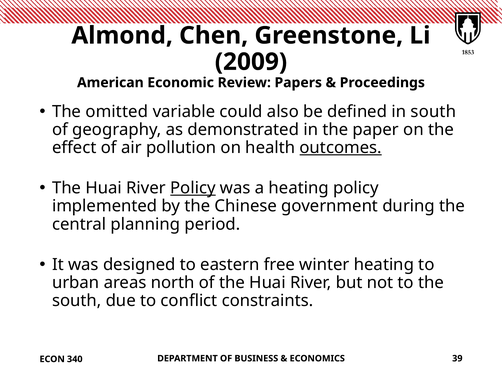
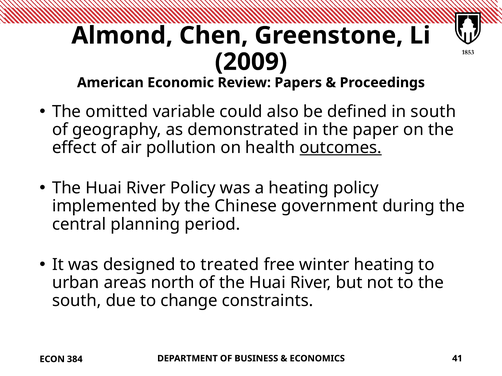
Policy underline: present -> none (193, 188)
eastern: eastern -> treated (230, 265)
conflict: conflict -> change (189, 301)
39: 39 -> 41 (457, 359)
340: 340 -> 384 (75, 360)
